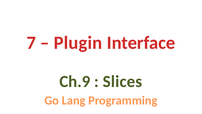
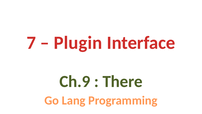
Slices: Slices -> There (123, 81)
